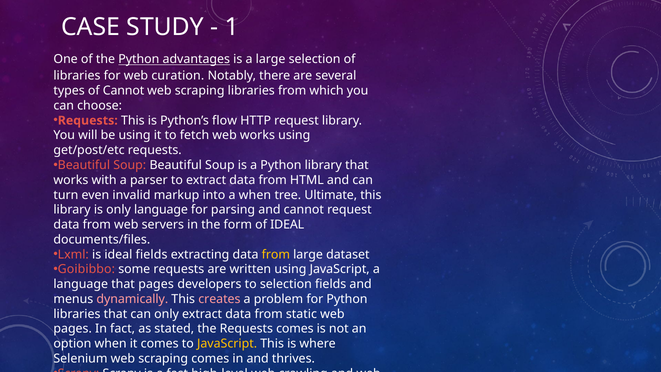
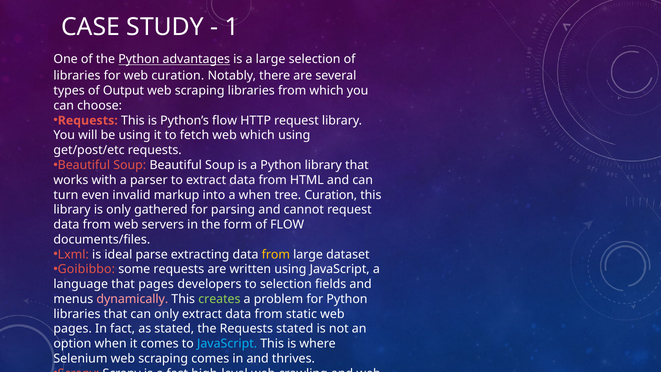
of Cannot: Cannot -> Output (123, 91)
web works: works -> which (257, 135)
tree Ultimate: Ultimate -> Curation (331, 195)
only language: language -> gathered (161, 210)
of IDEAL: IDEAL -> FLOW (287, 225)
ideal fields: fields -> parse (152, 254)
creates colour: pink -> light green (219, 299)
Requests comes: comes -> stated (295, 329)
JavaScript colour: yellow -> light blue (227, 344)
